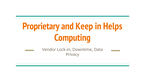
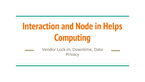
Proprietary: Proprietary -> Interaction (41, 26)
Keep: Keep -> Node (84, 26)
